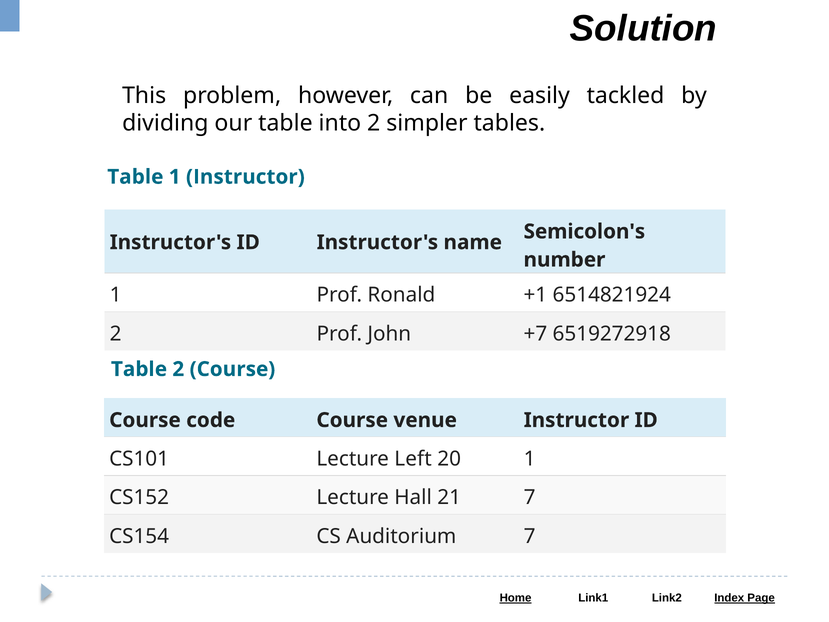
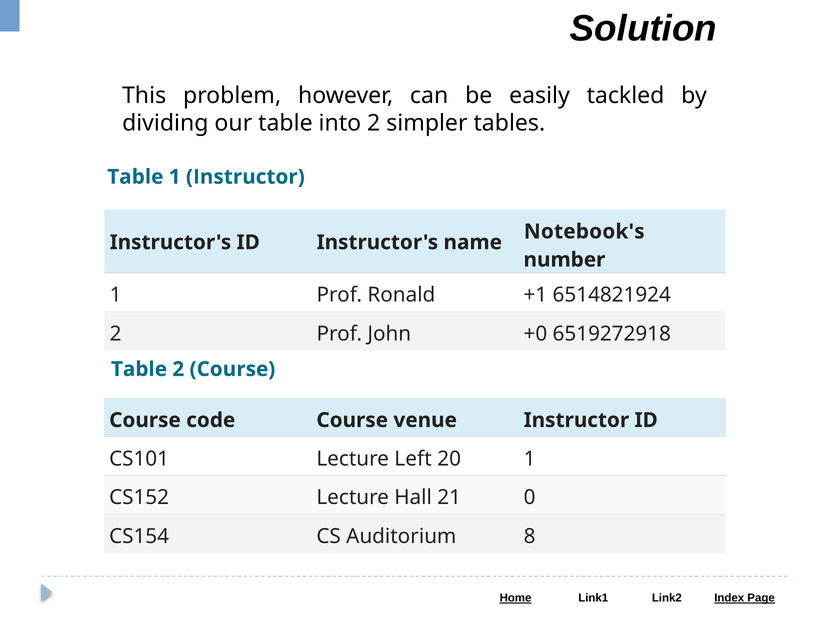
Semicolon's: Semicolon's -> Notebook's (584, 231)
+7: +7 -> +0 (535, 334)
21 7: 7 -> 0 (530, 497)
Auditorium 7: 7 -> 8 (530, 536)
